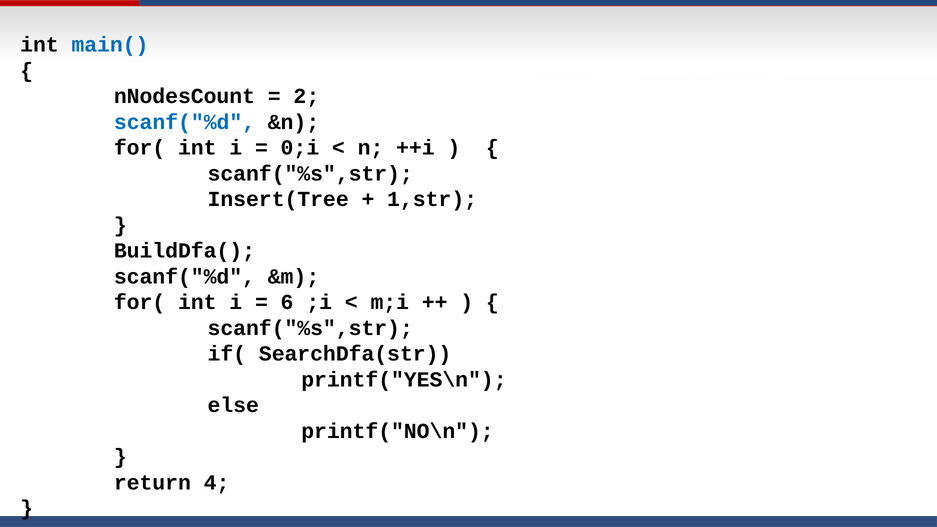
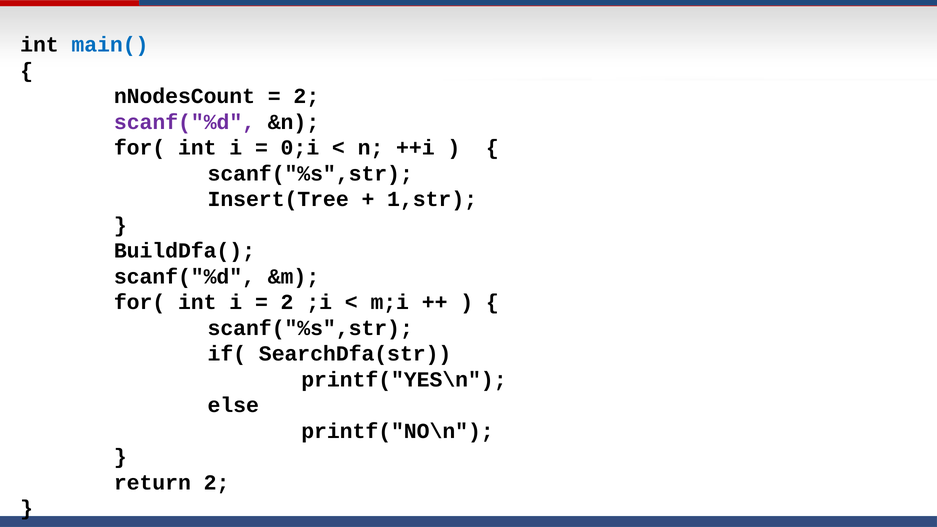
scanf("%d colour: blue -> purple (185, 122)
6: 6 -> 2 (287, 302)
return 4: 4 -> 2 (217, 483)
